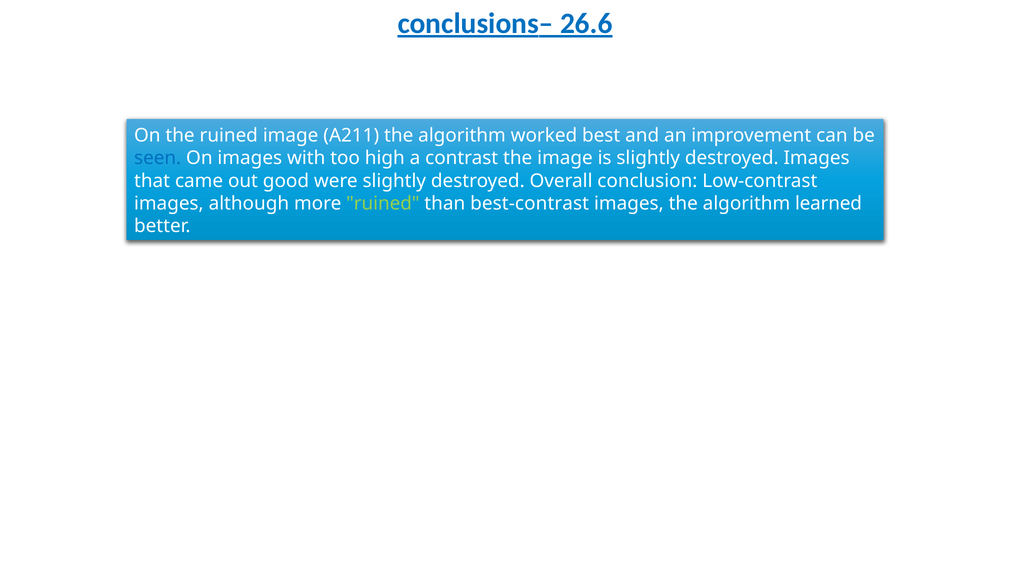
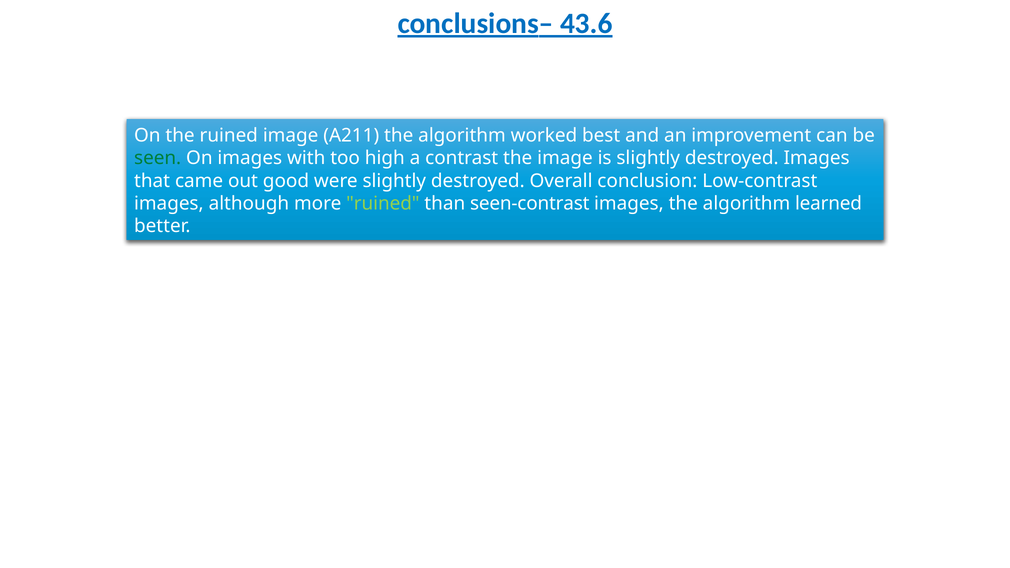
26.6: 26.6 -> 43.6 (586, 23)
seen colour: blue -> green (158, 158)
best-contrast: best-contrast -> seen-contrast (530, 204)
